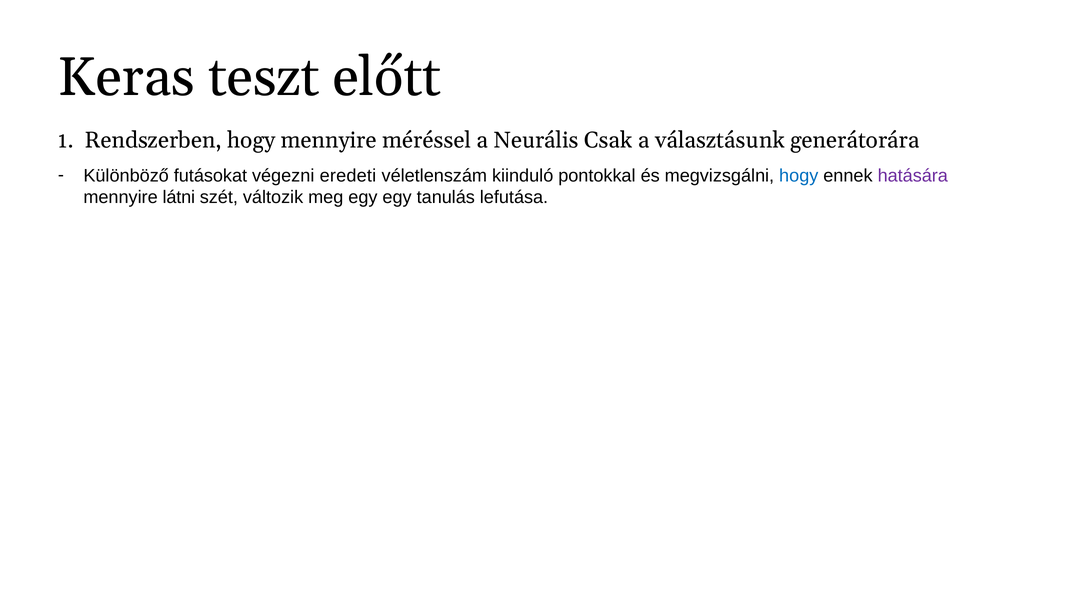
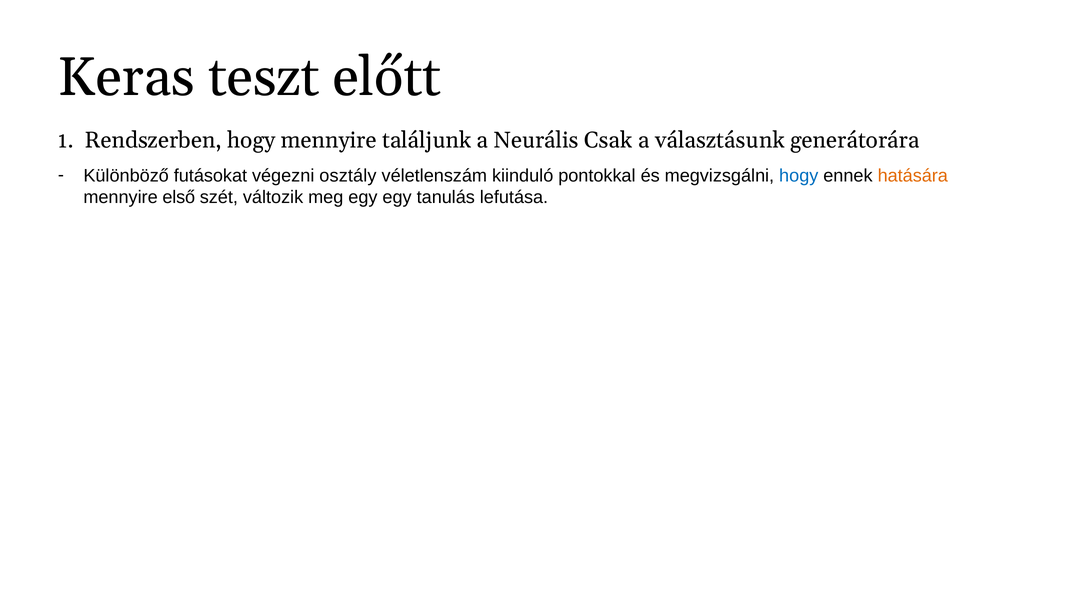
méréssel: méréssel -> találjunk (427, 140)
eredeti: eredeti -> osztály (348, 176)
hatására colour: purple -> orange (913, 176)
látni: látni -> első (179, 197)
